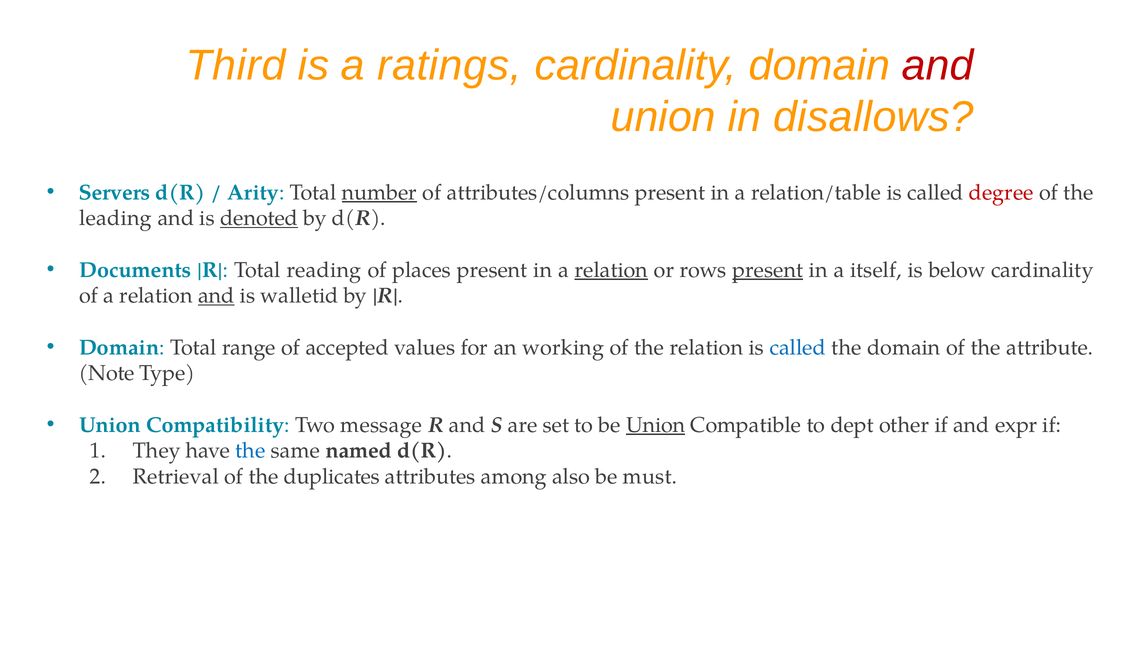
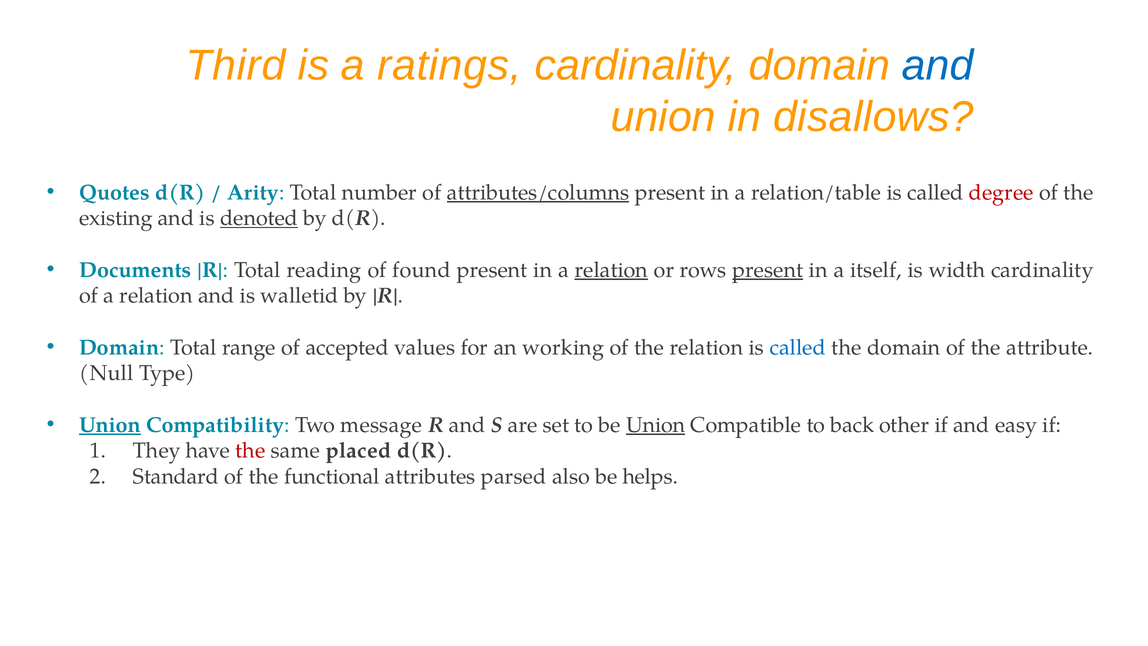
and colour: red -> blue (938, 65)
Servers: Servers -> Quotes (114, 192)
number underline: present -> none (379, 192)
attributes/columns underline: none -> present (538, 192)
leading: leading -> existing (116, 218)
places: places -> found (422, 270)
below: below -> width (957, 270)
and underline: present -> none (216, 296)
Note: Note -> Null (107, 373)
Union underline: none -> present (110, 425)
dept: dept -> back (852, 425)
expr: expr -> easy (1016, 425)
the colour: blue -> red (250, 451)
named: named -> placed (359, 451)
Retrieval: Retrieval -> Standard (176, 477)
duplicates: duplicates -> functional (332, 477)
among: among -> parsed (514, 477)
must: must -> helps (650, 477)
